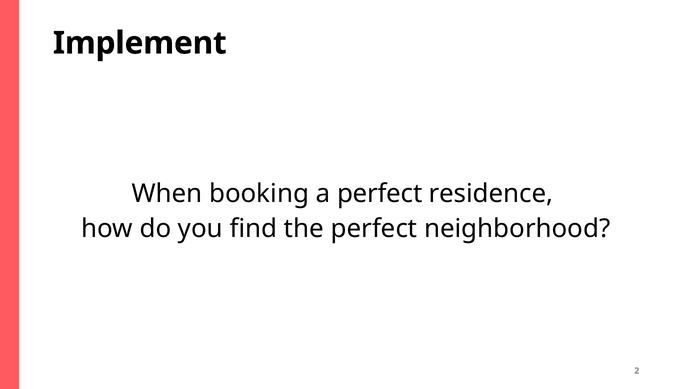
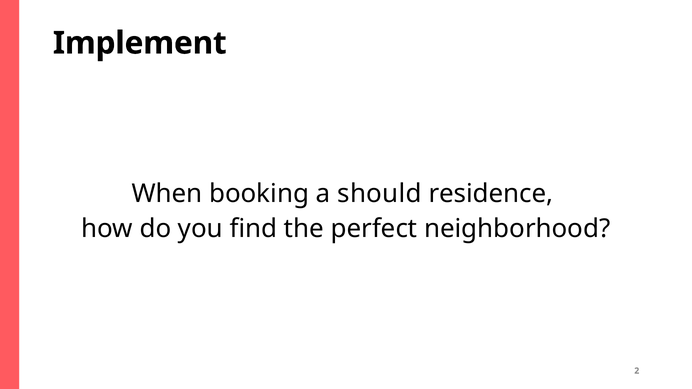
a perfect: perfect -> should (379, 194)
